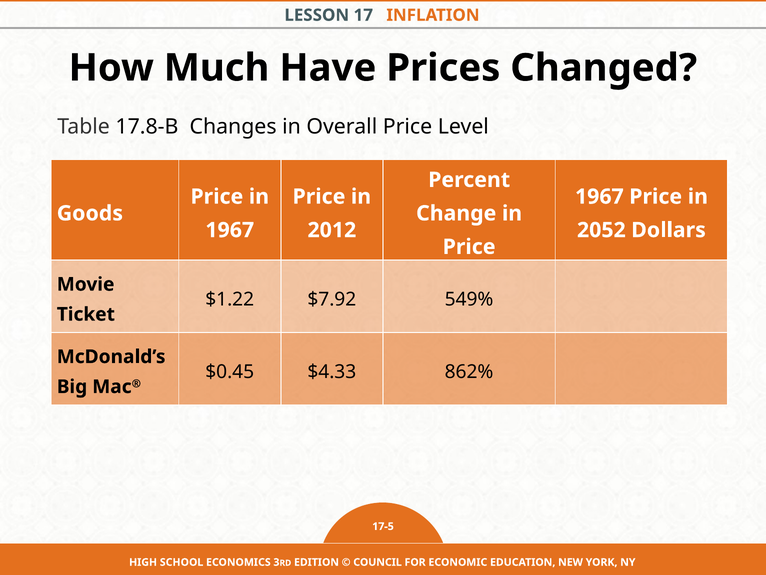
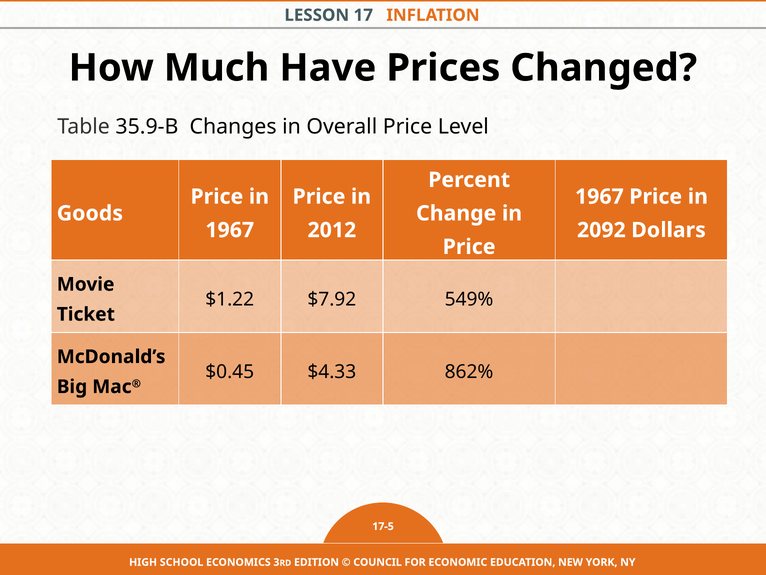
17.8-B: 17.8-B -> 35.9-B (147, 127)
2052: 2052 -> 2092 (601, 230)
